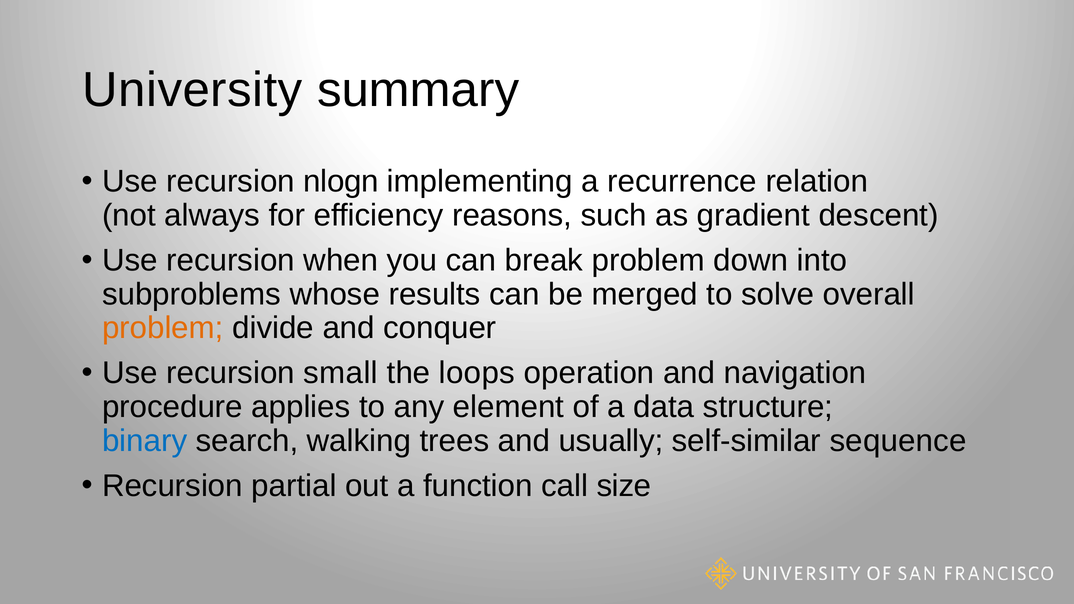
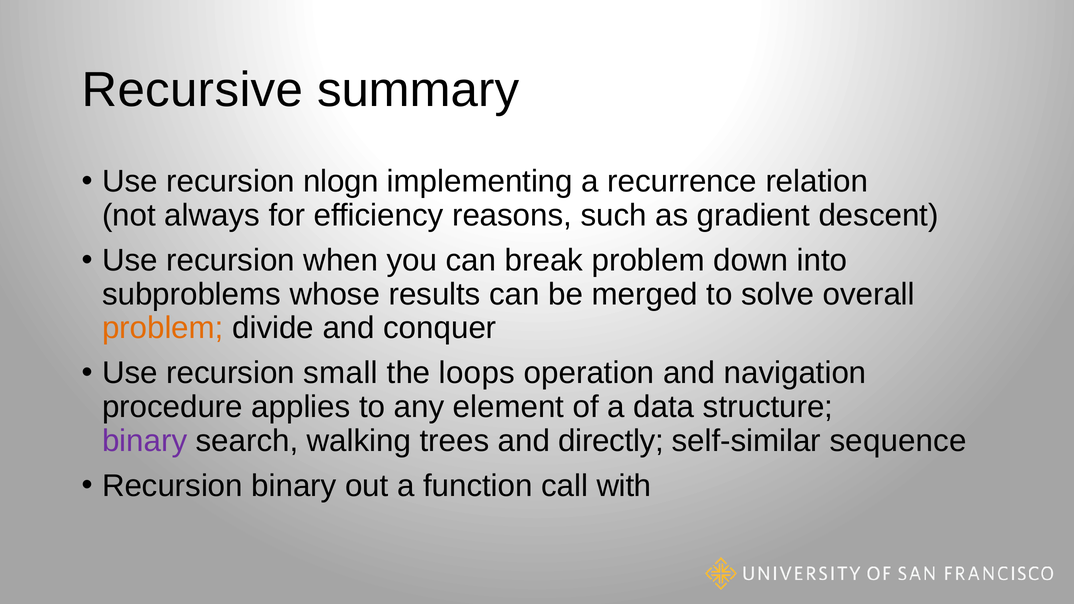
University: University -> Recursive (192, 90)
binary colour: blue -> purple (145, 441)
usually: usually -> directly (611, 441)
Recursion partial: partial -> binary (294, 486)
size: size -> with (624, 486)
